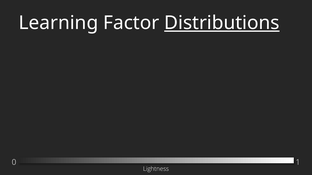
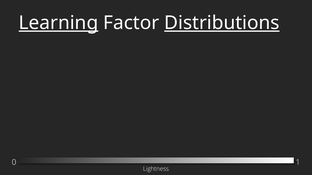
Learning underline: none -> present (58, 23)
